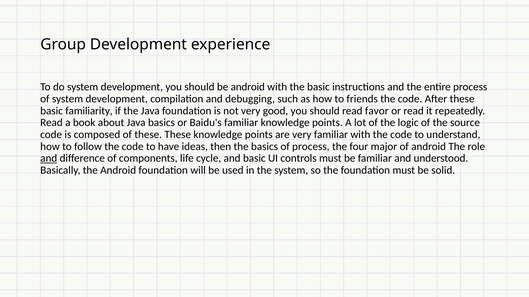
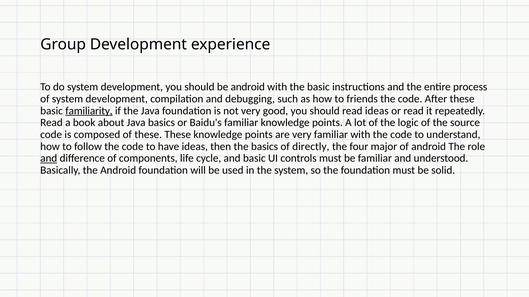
familiarity underline: none -> present (89, 111)
read favor: favor -> ideas (377, 111)
of process: process -> directly (311, 147)
